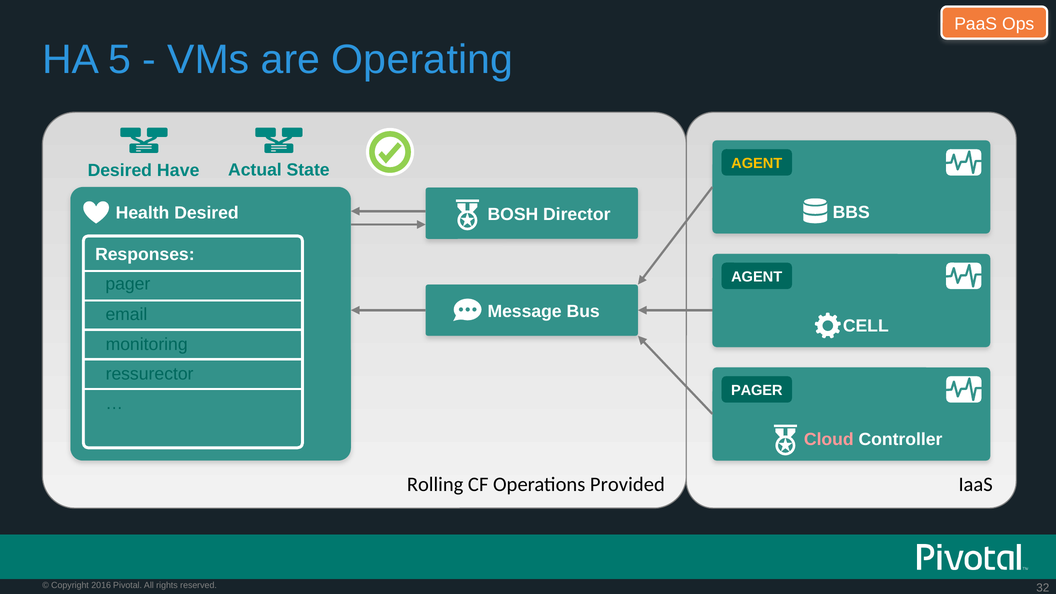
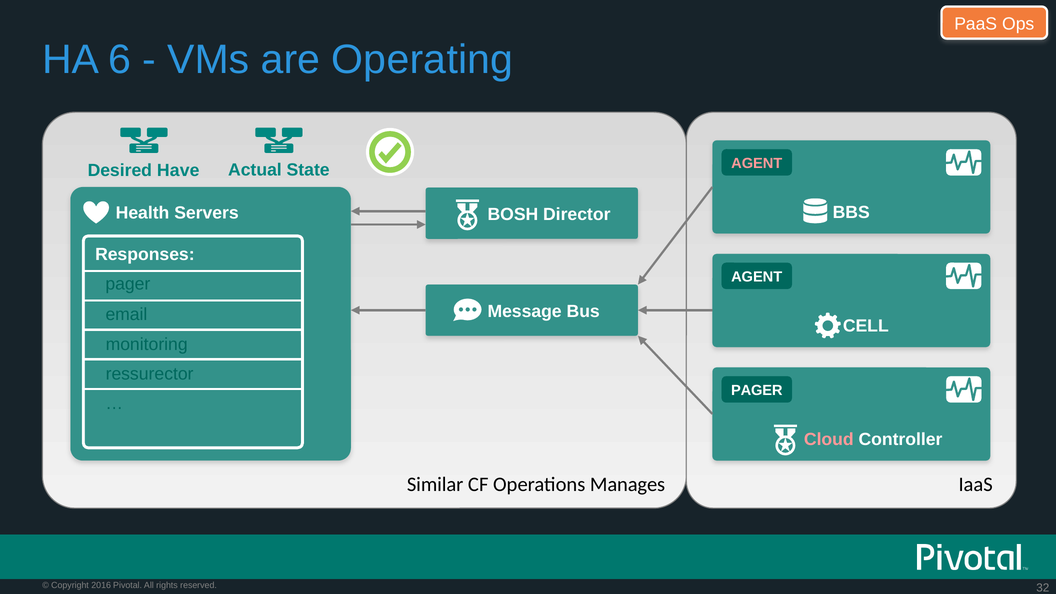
5: 5 -> 6 (120, 60)
AGENT colour: yellow -> pink (757, 163)
Desired: Desired -> Servers (206, 213)
Rolling: Rolling -> Similar (435, 485)
Provided: Provided -> Manages (628, 485)
